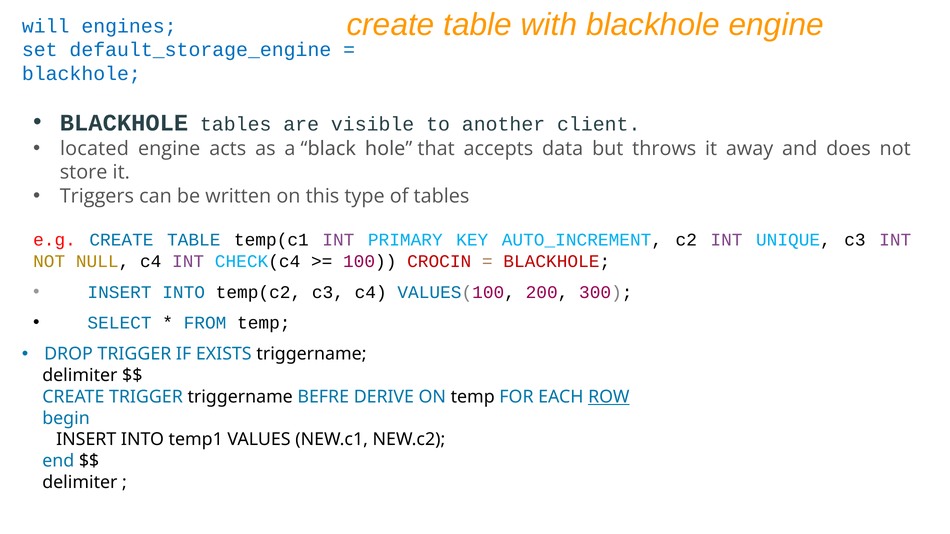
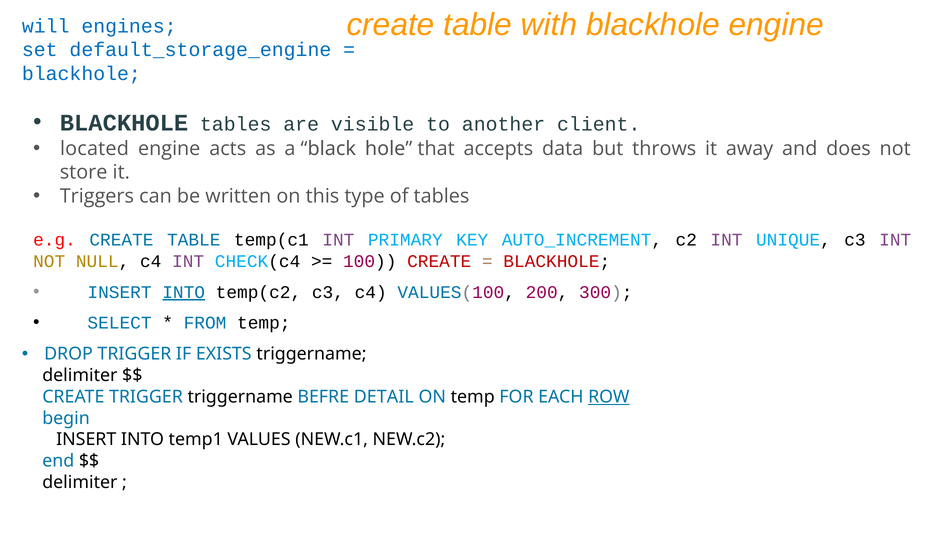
100 CROCIN: CROCIN -> CREATE (439, 261)
INTO underline: none -> present (184, 292)
DERIVE: DERIVE -> DETAIL (384, 397)
